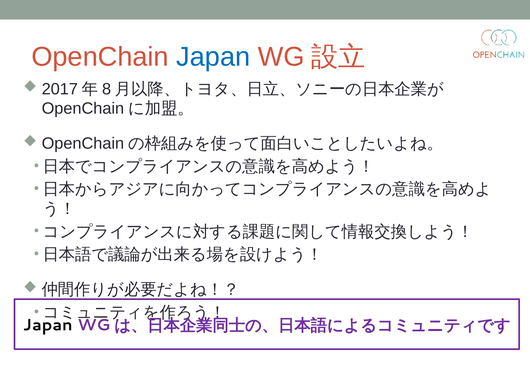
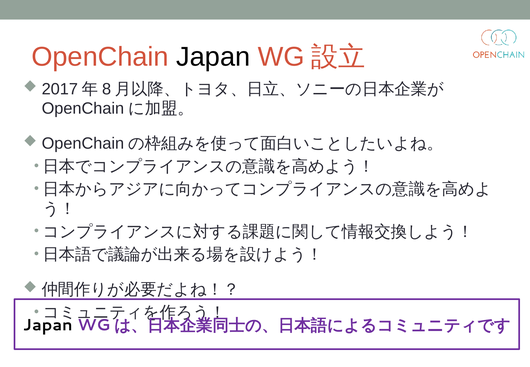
Japan colour: blue -> black (213, 57)
